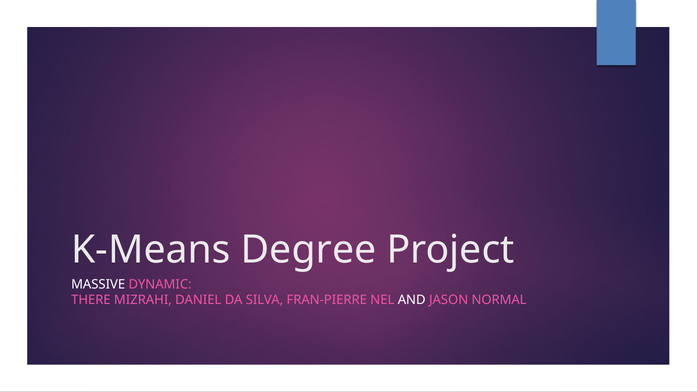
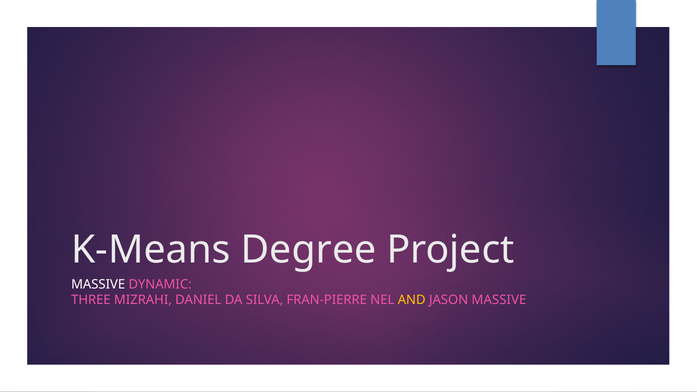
THERE: THERE -> THREE (91, 300)
AND colour: white -> yellow (412, 300)
JASON NORMAL: NORMAL -> MASSIVE (499, 300)
